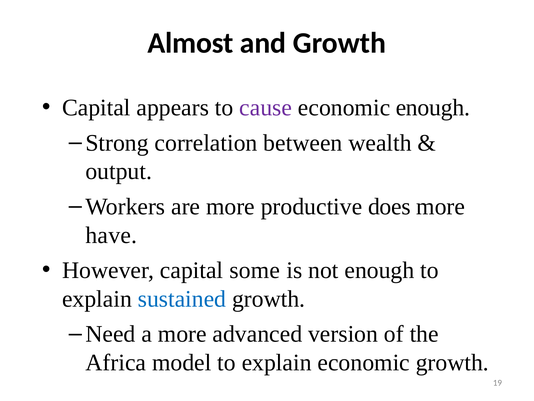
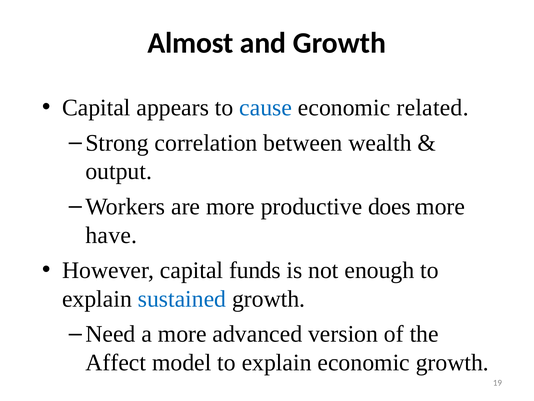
cause colour: purple -> blue (266, 108)
economic enough: enough -> related (433, 108)
some: some -> funds (255, 270)
Africa: Africa -> Affect (116, 362)
